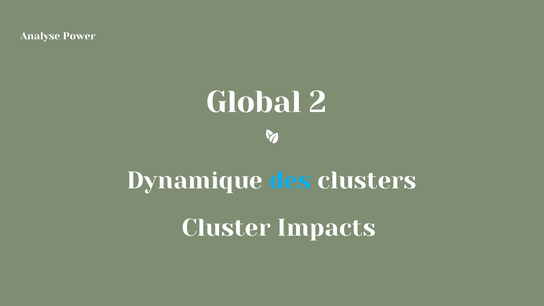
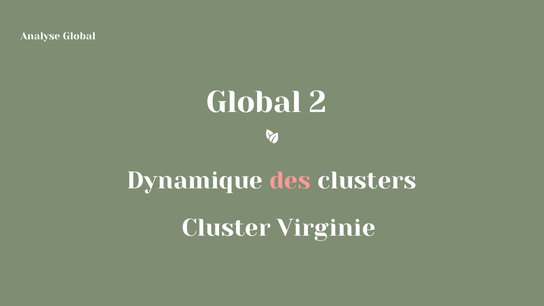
Analyse Power: Power -> Global (79, 36)
des colour: light blue -> pink (290, 181)
Impacts: Impacts -> Virginie (326, 228)
